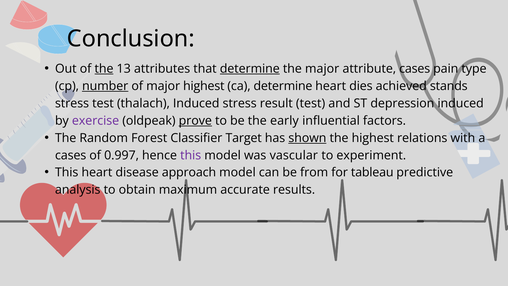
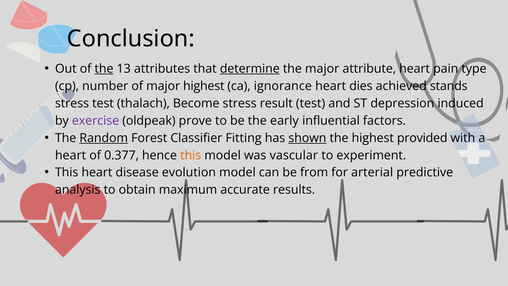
attribute cases: cases -> heart (415, 69)
number underline: present -> none (105, 86)
ca determine: determine -> ignorance (283, 86)
thalach Induced: Induced -> Become (196, 103)
prove underline: present -> none (195, 121)
Random underline: none -> present (104, 138)
Target: Target -> Fitting (244, 138)
relations: relations -> provided (422, 138)
cases: cases -> heart (71, 155)
0.997: 0.997 -> 0.377 (122, 155)
this colour: purple -> orange (191, 155)
approach: approach -> evolution (189, 172)
tableau: tableau -> arterial (372, 172)
